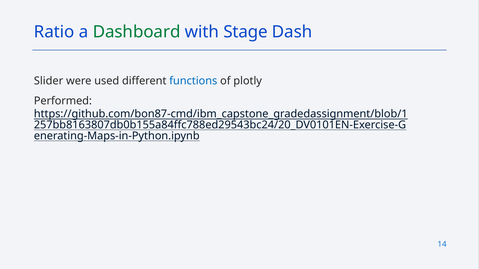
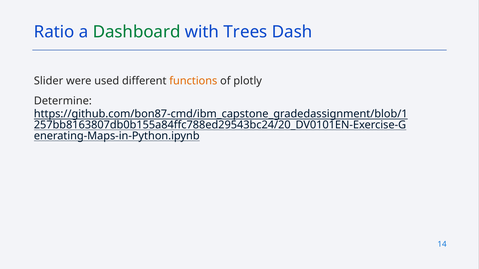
Stage: Stage -> Trees (245, 32)
functions colour: blue -> orange (193, 81)
Performed: Performed -> Determine (63, 101)
